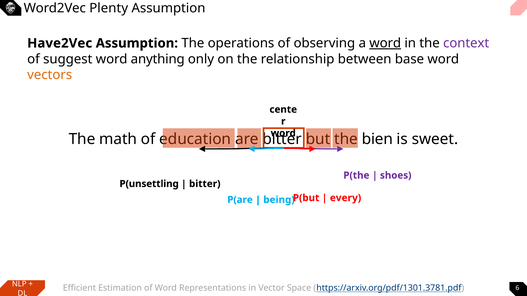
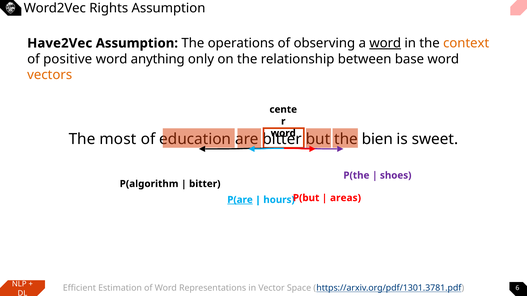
Plenty: Plenty -> Rights (109, 8)
context colour: purple -> orange (466, 43)
suggest: suggest -> positive (68, 59)
math: math -> most (118, 139)
P(unsettling: P(unsettling -> P(algorithm (149, 184)
every: every -> areas (346, 198)
P(are underline: none -> present (240, 200)
being: being -> hours (279, 200)
